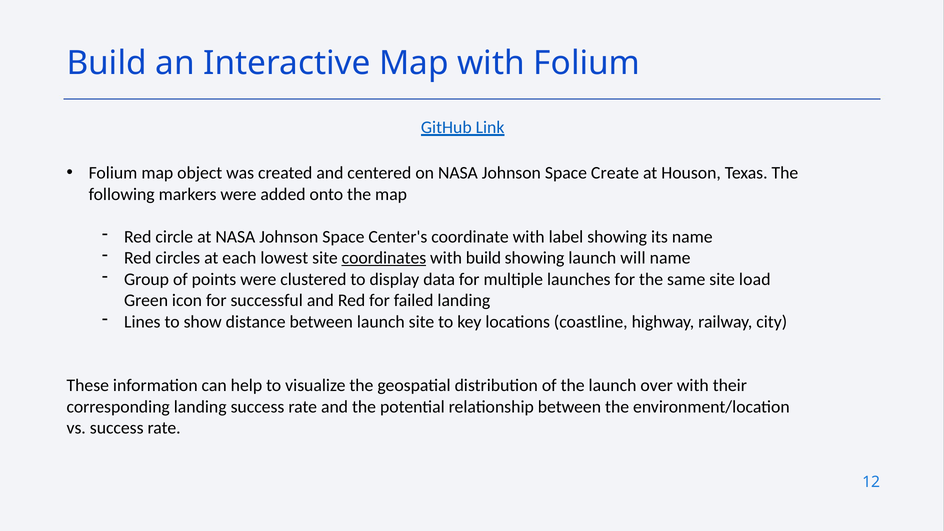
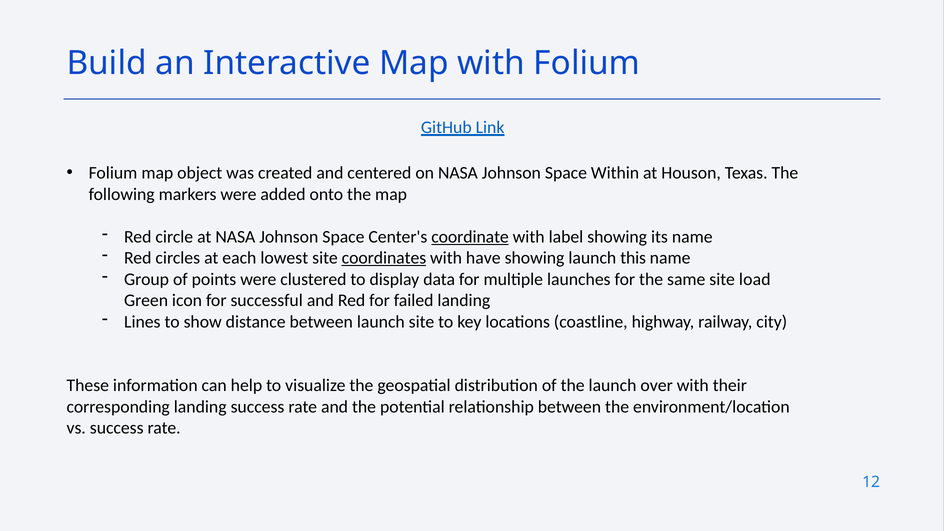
Create: Create -> Within (615, 173)
coordinate underline: none -> present (470, 237)
with build: build -> have (483, 258)
will: will -> this (633, 258)
